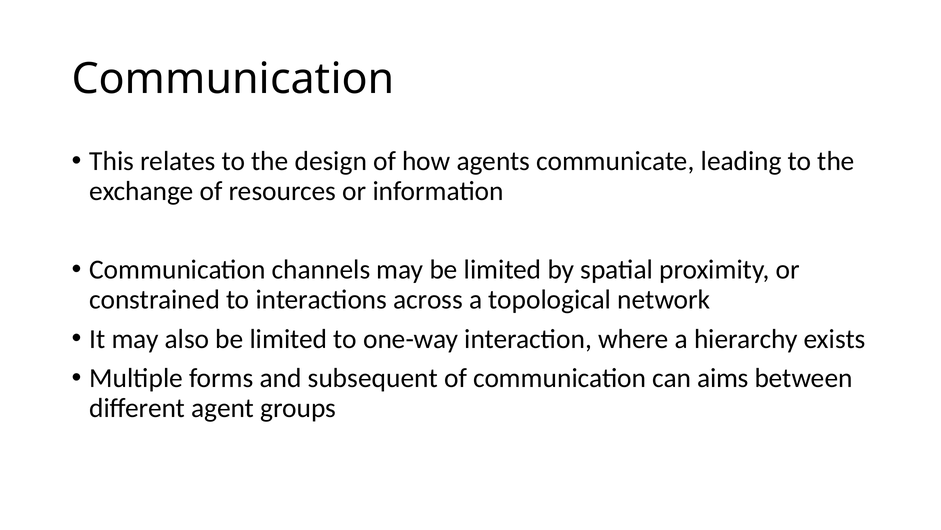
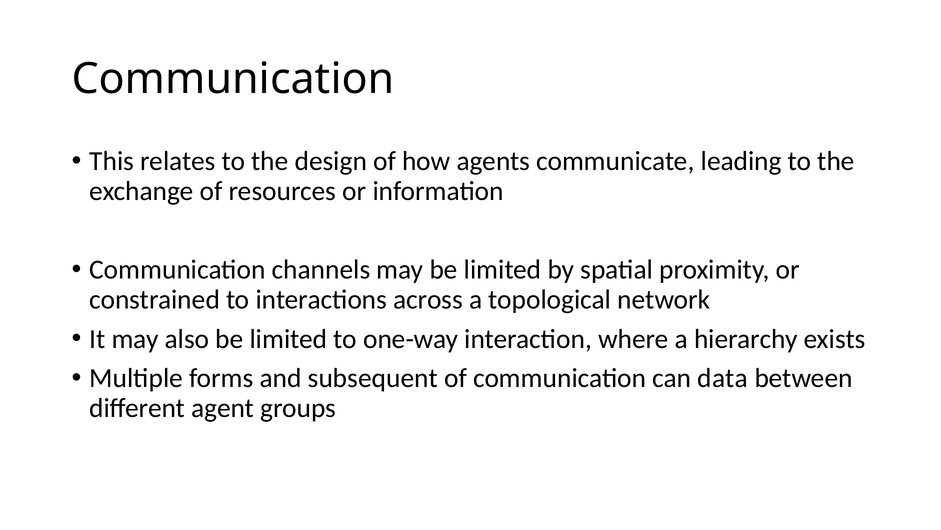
aims: aims -> data (723, 378)
